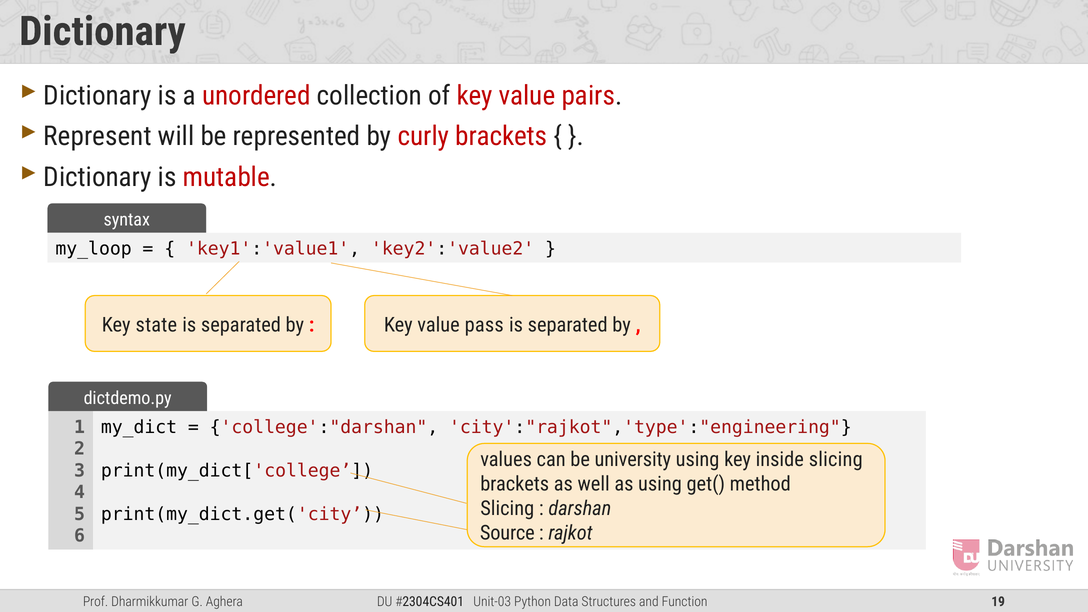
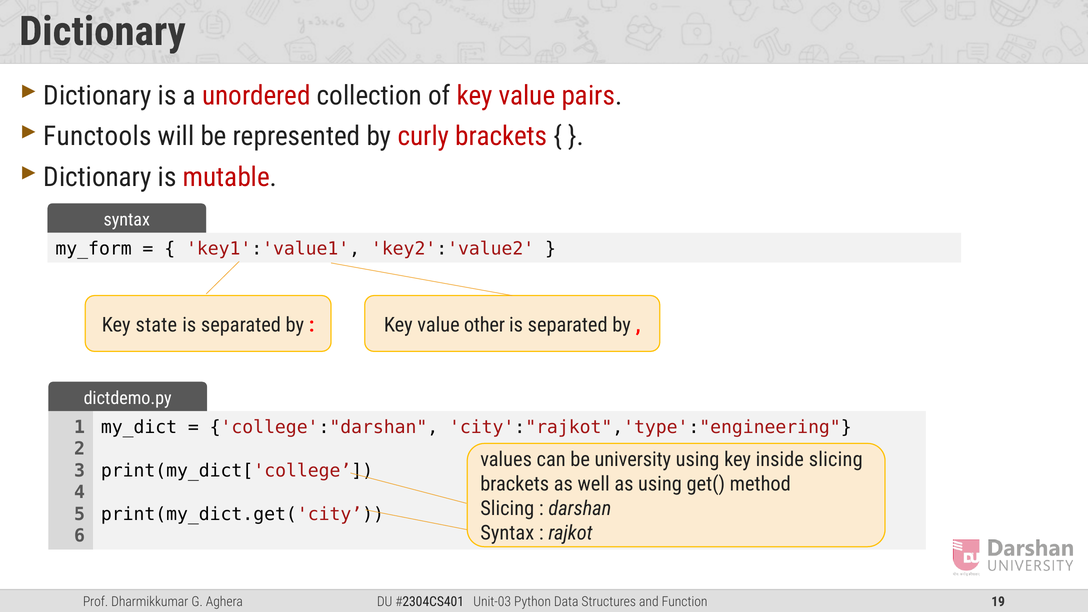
Represent: Represent -> Functools (97, 136)
my_loop: my_loop -> my_form (94, 249)
pass: pass -> other (484, 325)
Source: Source -> Syntax (507, 533)
